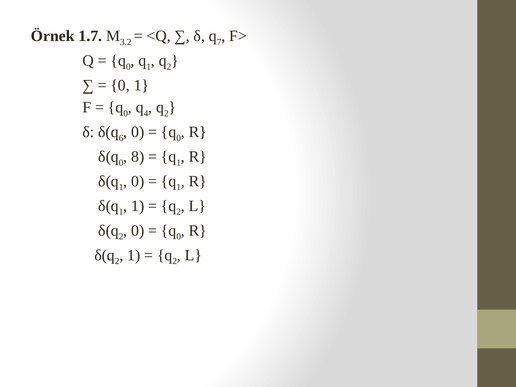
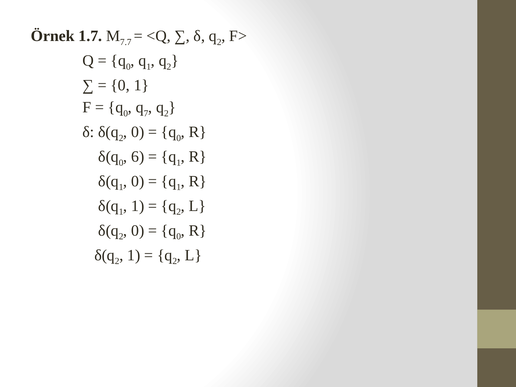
3.2: 3.2 -> 7.7 (126, 42)
δ q 7: 7 -> 2 (219, 42)
4: 4 -> 7 (146, 113)
6: 6 -> 2 (121, 138)
8: 8 -> 6 (138, 157)
